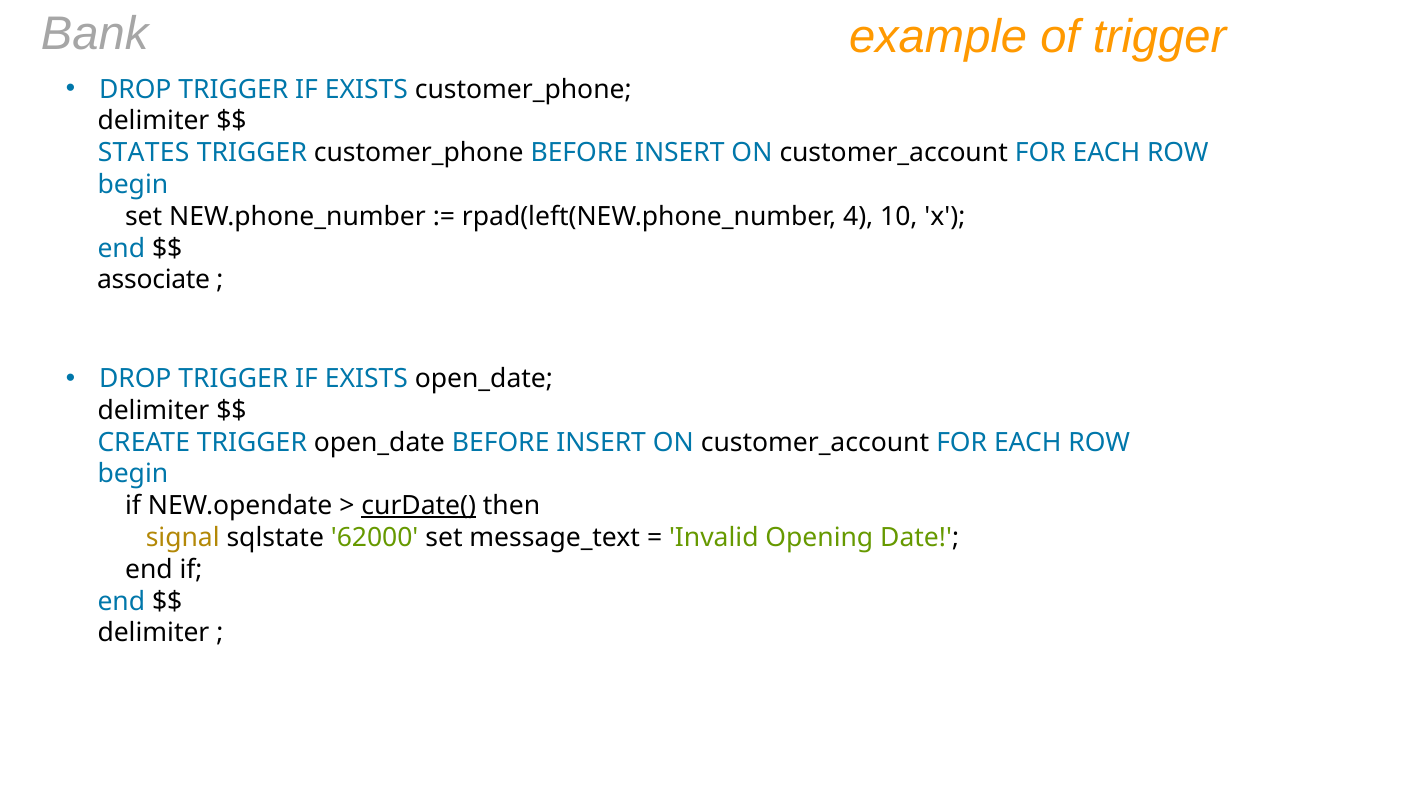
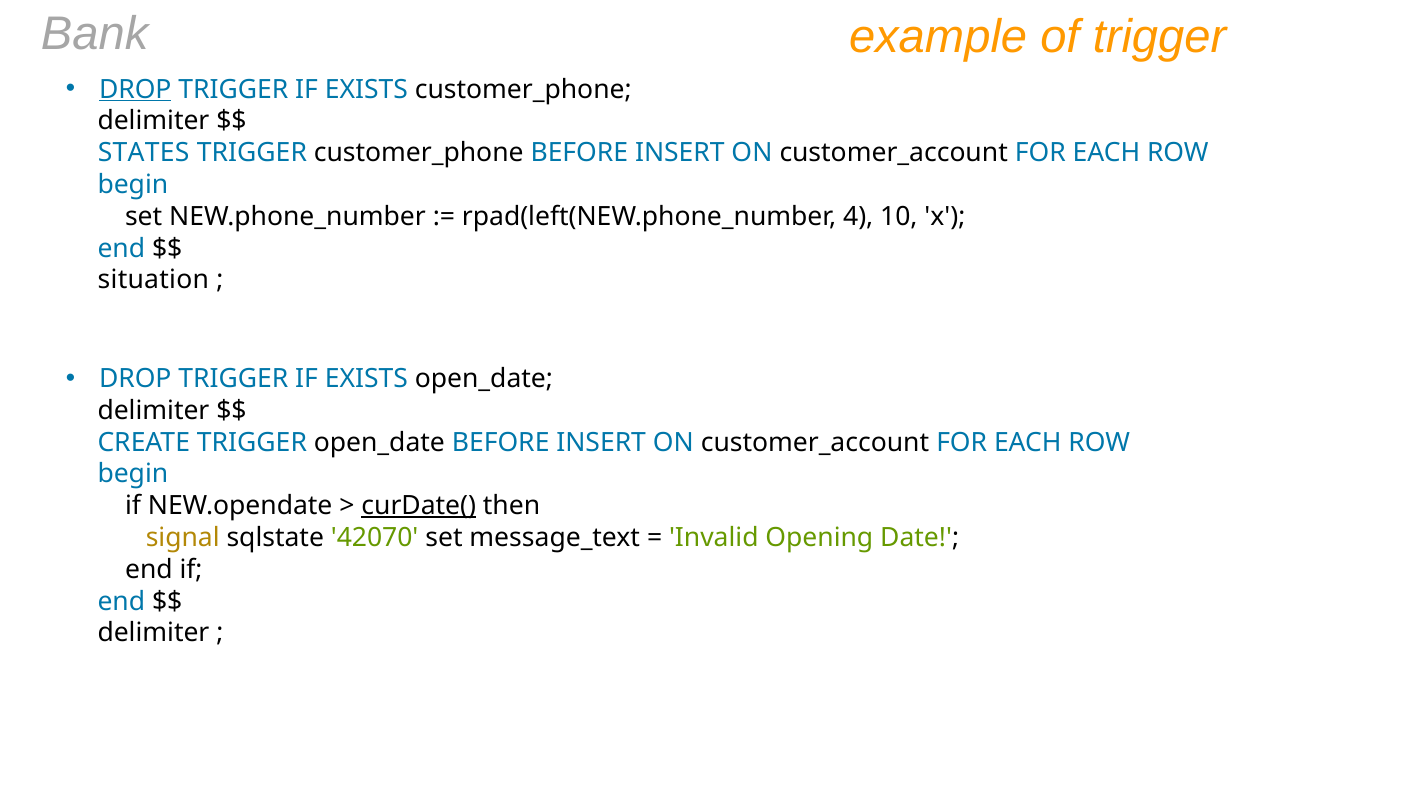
DROP underline: none -> present (135, 89)
associate: associate -> situation (153, 280)
62000: 62000 -> 42070 (375, 538)
